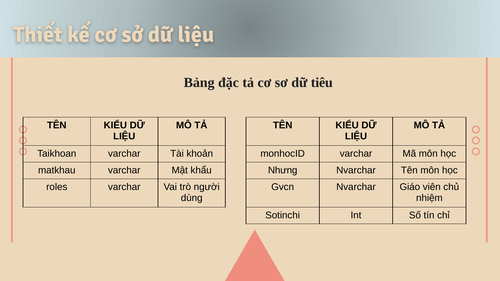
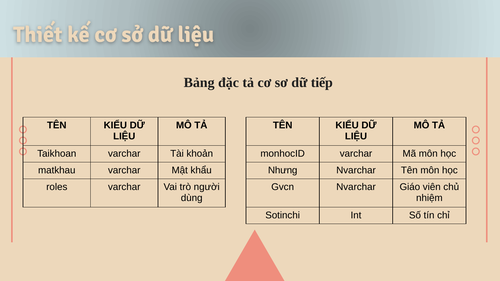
tiêu: tiêu -> tiếp (322, 83)
